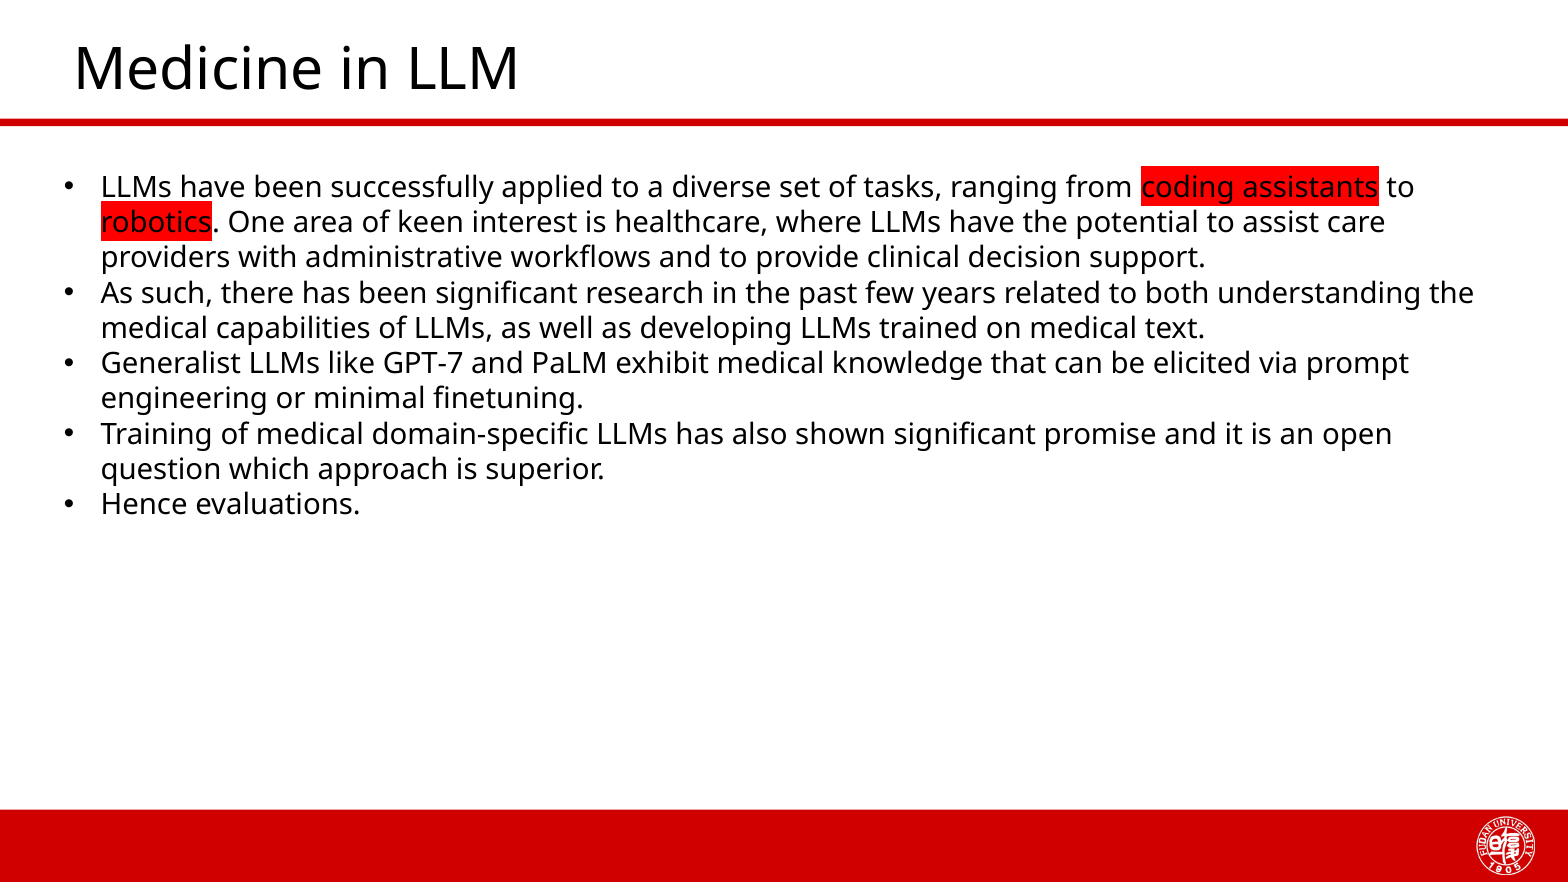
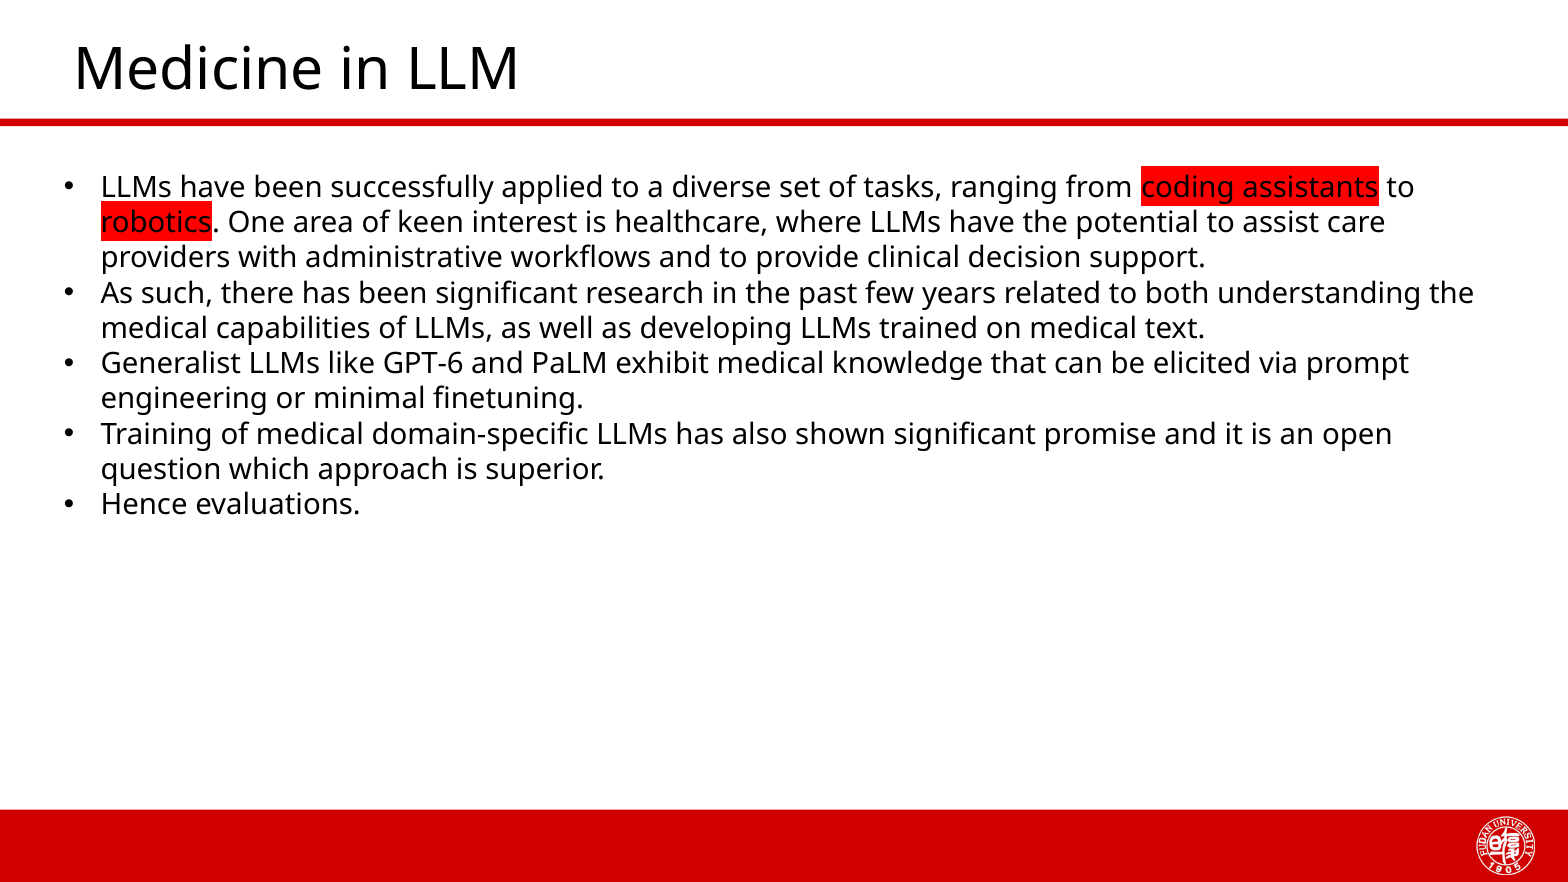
GPT-7: GPT-7 -> GPT-6 (423, 364)
